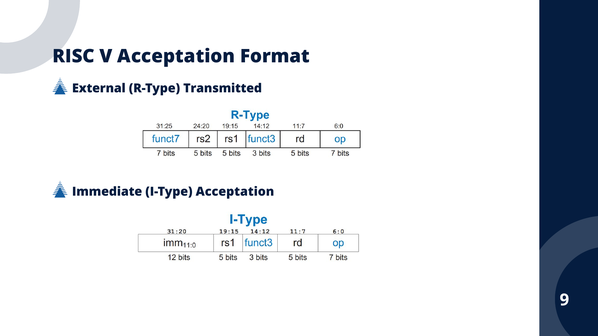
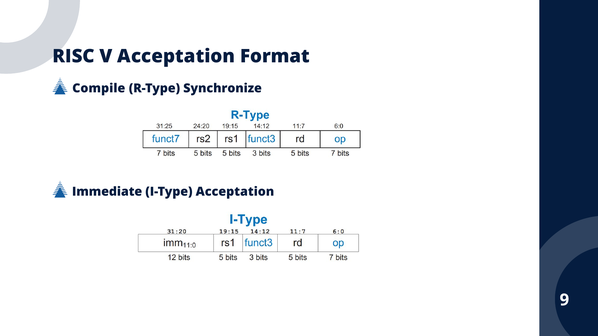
External: External -> Compile (99, 88)
Transmitted: Transmitted -> Synchronize (223, 88)
